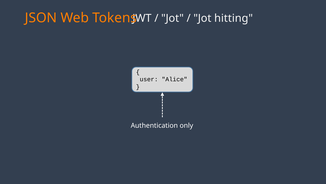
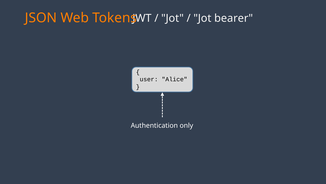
hitting: hitting -> bearer (234, 18)
